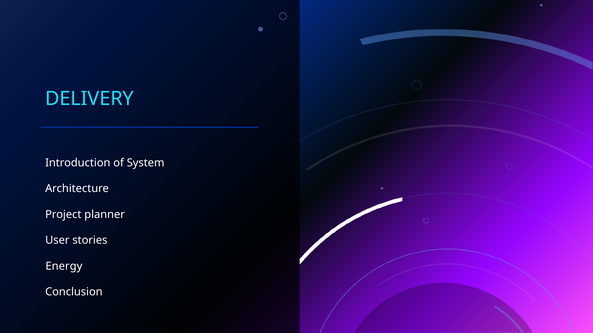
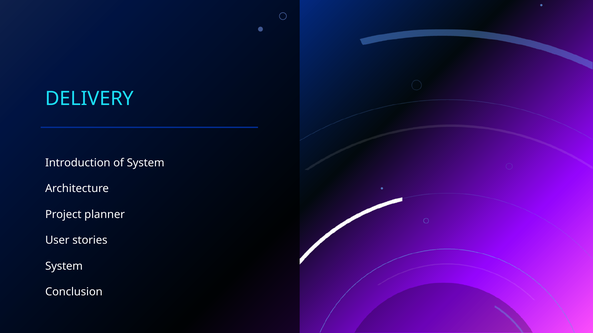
Energy: Energy -> System (64, 267)
